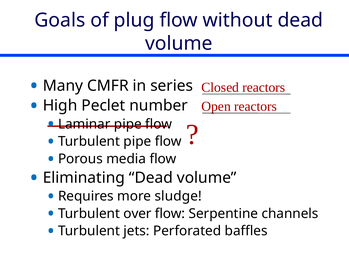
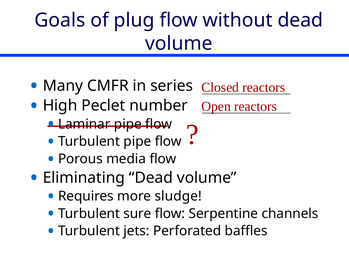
over: over -> sure (137, 213)
